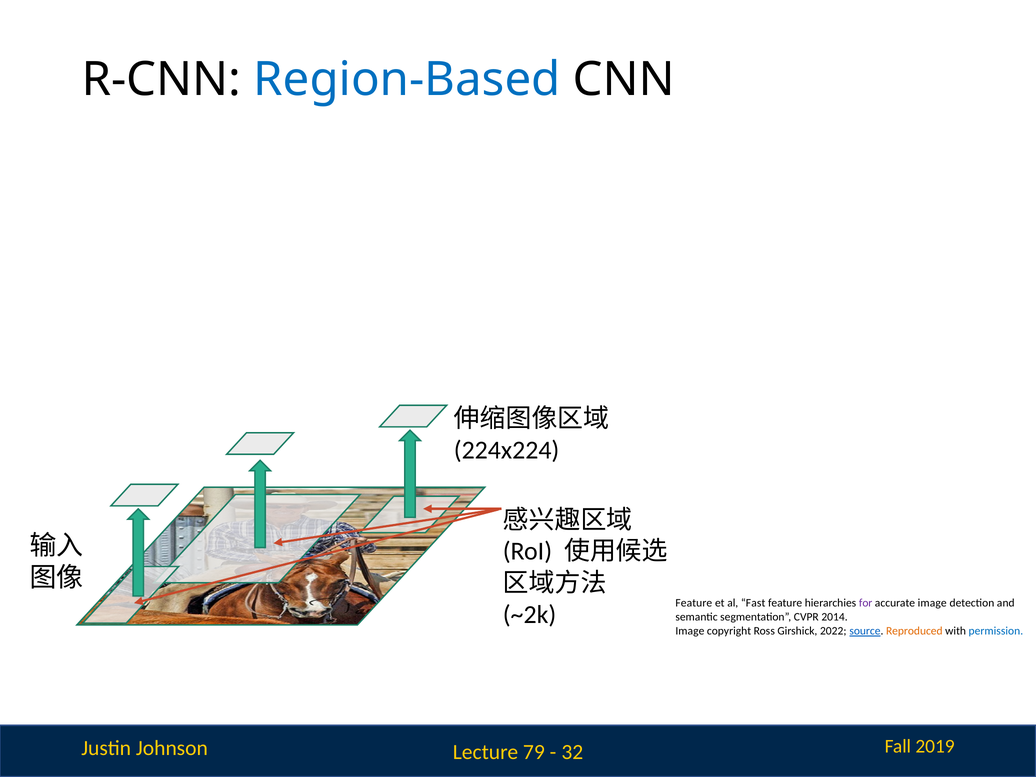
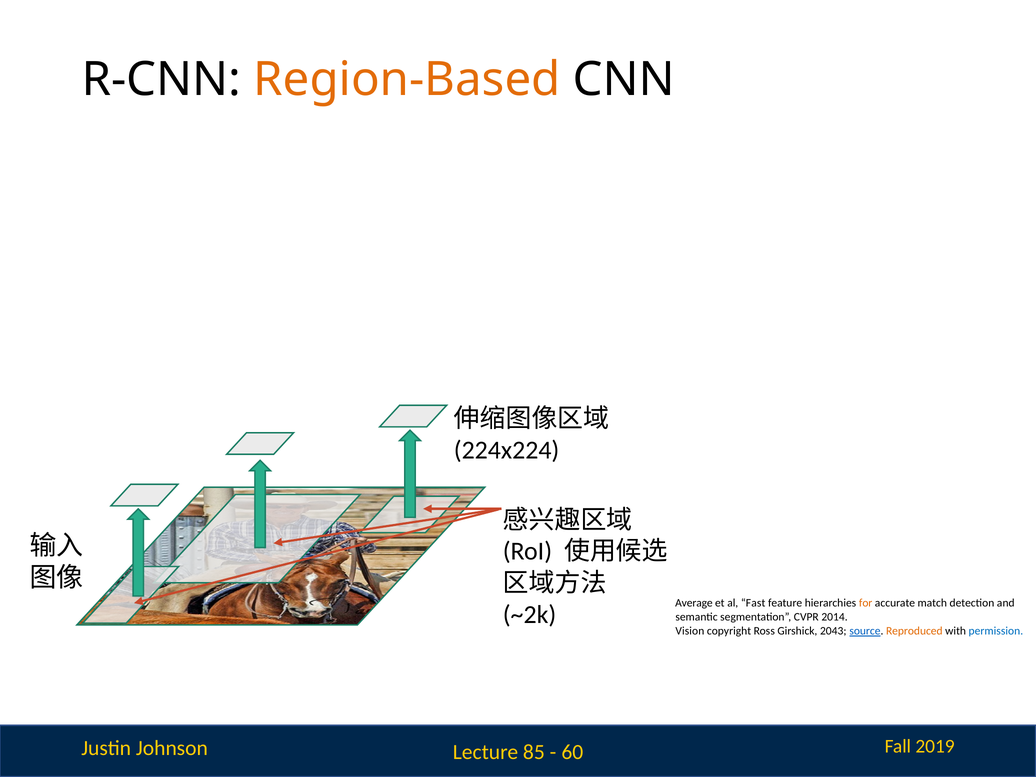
Region-Based colour: blue -> orange (407, 80)
~2k Feature: Feature -> Average (694, 603)
for colour: purple -> orange (866, 603)
accurate image: image -> match (932, 603)
Image: Image -> Vision (690, 631)
2022: 2022 -> 2043 (833, 631)
79: 79 -> 85 (534, 752)
32: 32 -> 60 (572, 752)
